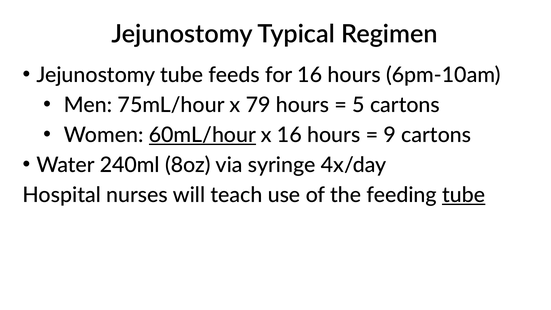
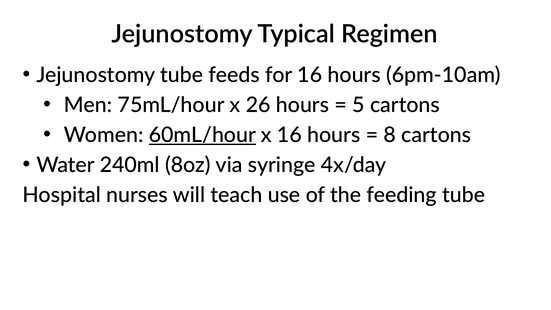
79: 79 -> 26 (258, 105)
9: 9 -> 8 (390, 135)
tube underline: present -> none (464, 195)
